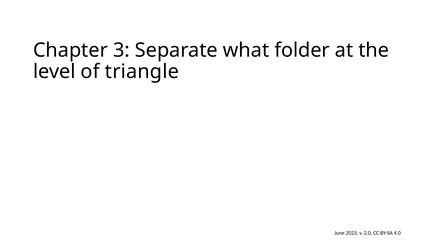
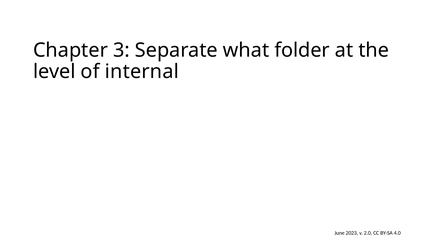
triangle: triangle -> internal (142, 72)
